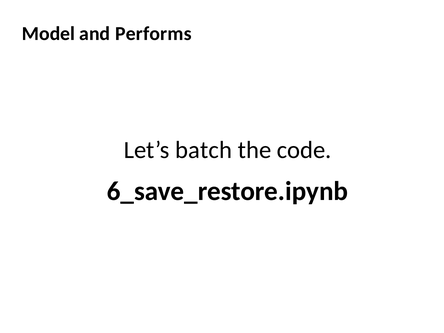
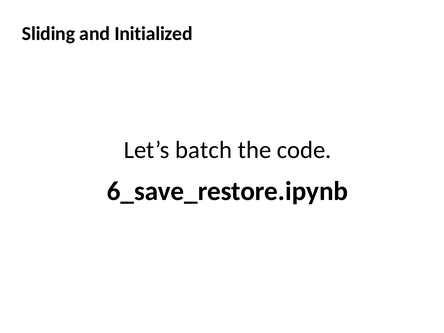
Model: Model -> Sliding (48, 33)
Performs: Performs -> Initialized (154, 33)
